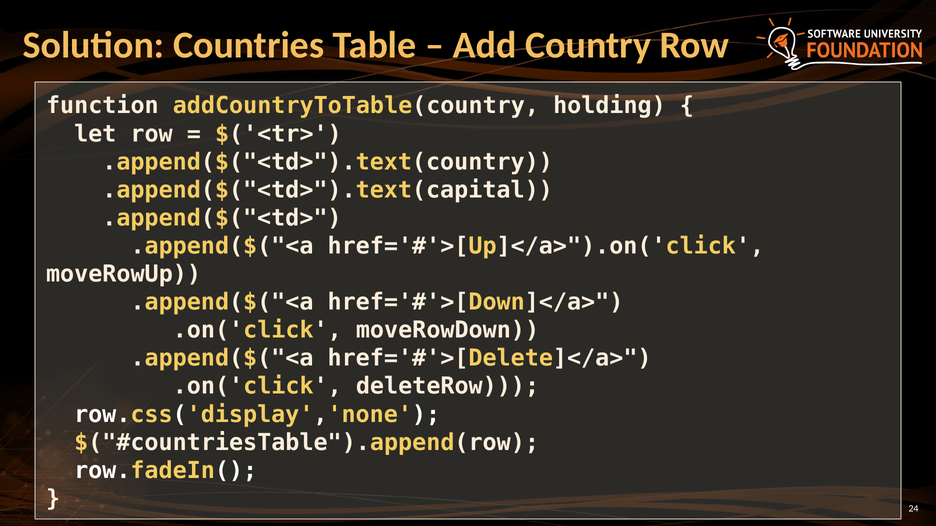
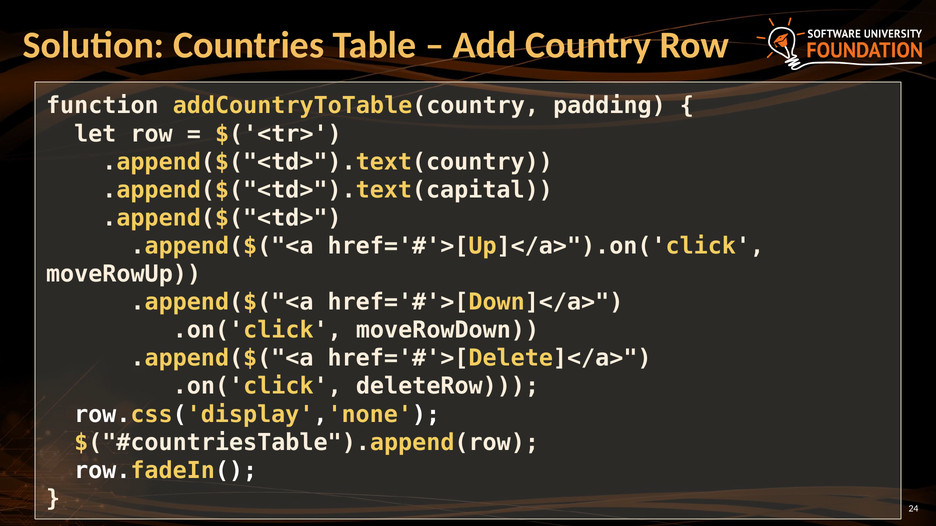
holding: holding -> padding (609, 106)
